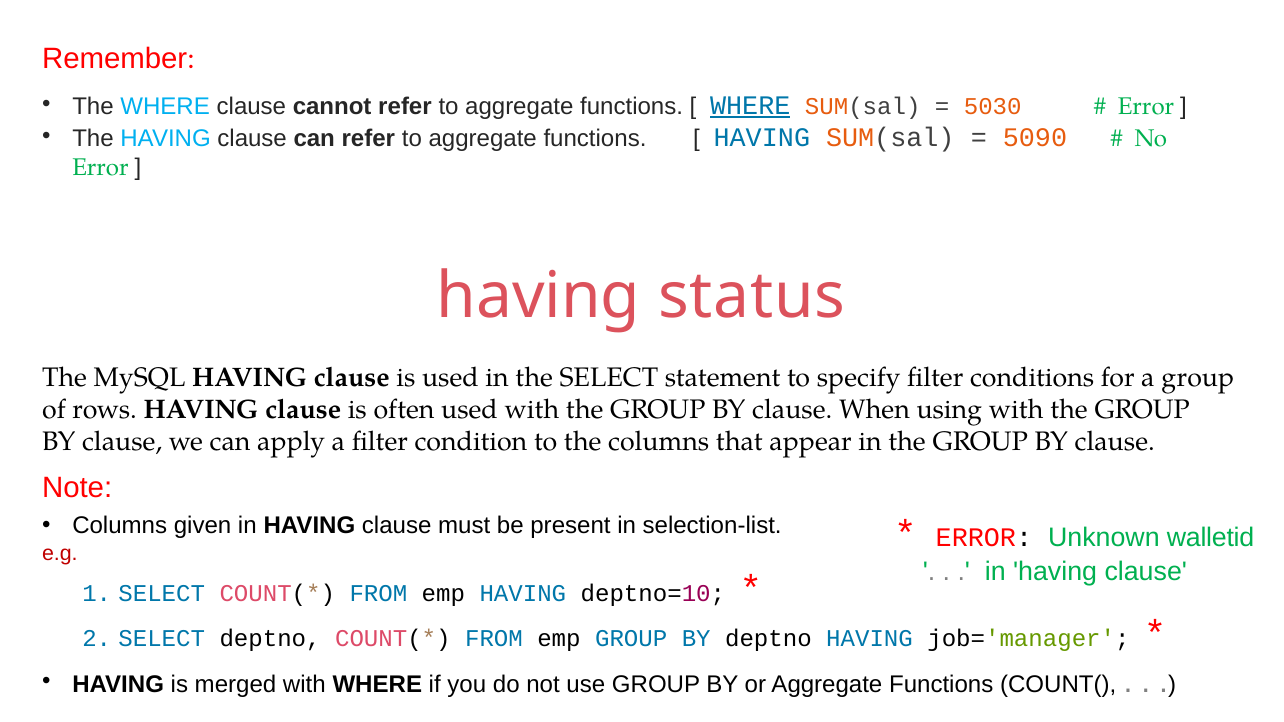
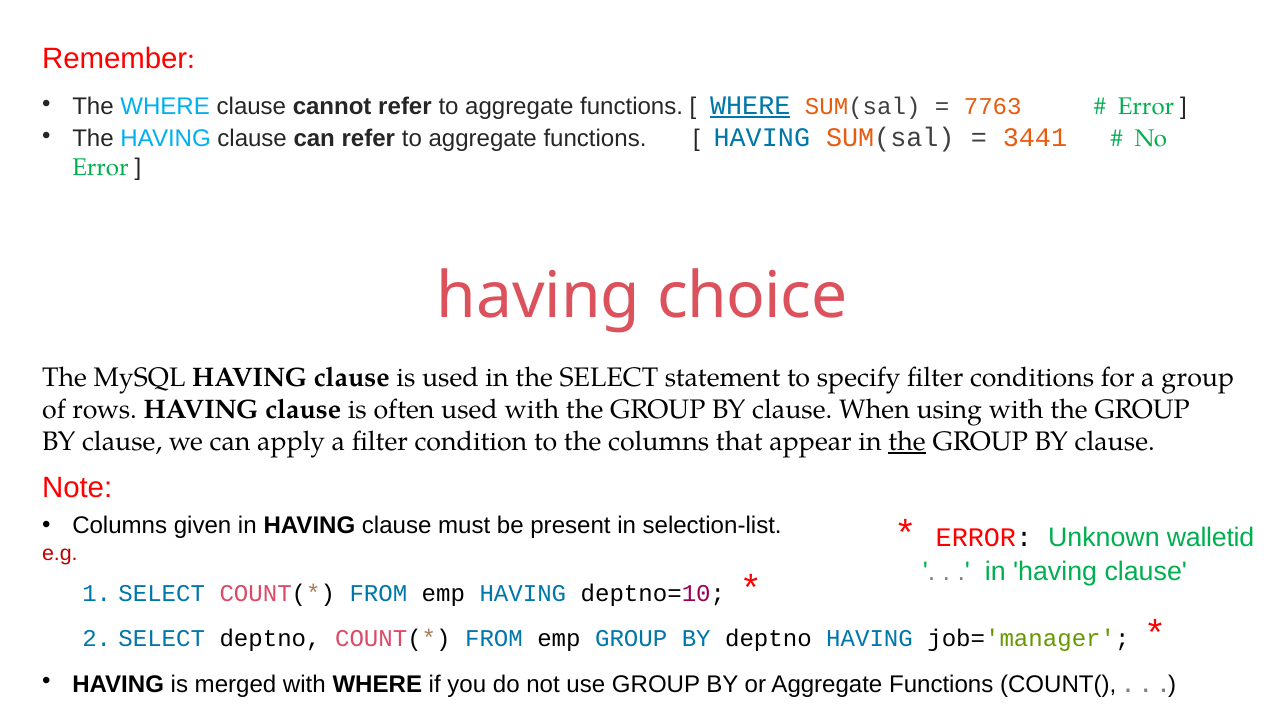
5030: 5030 -> 7763 (993, 106)
5090: 5090 -> 3441 (1035, 137)
status: status -> choice (752, 296)
the underline: none -> present (907, 442)
